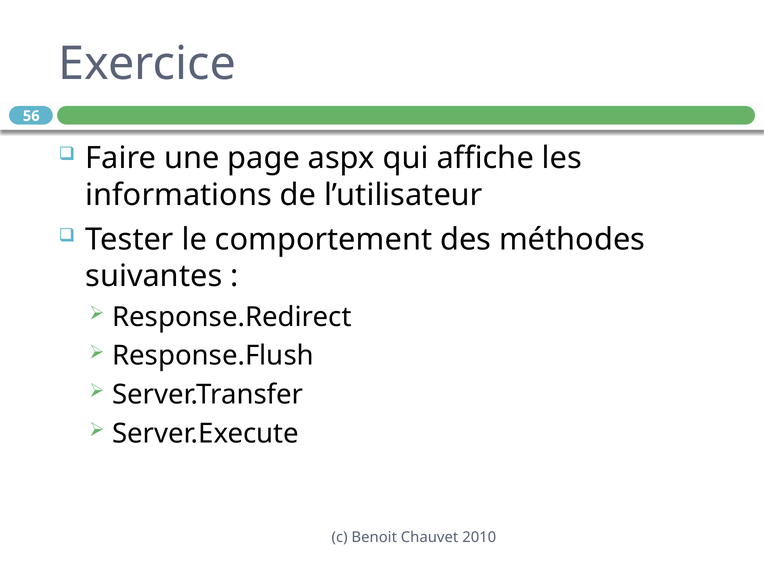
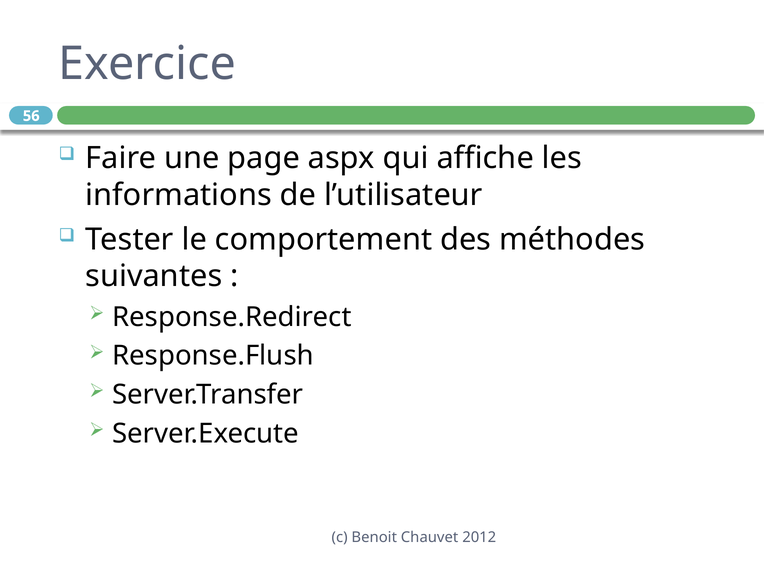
2010: 2010 -> 2012 (479, 537)
